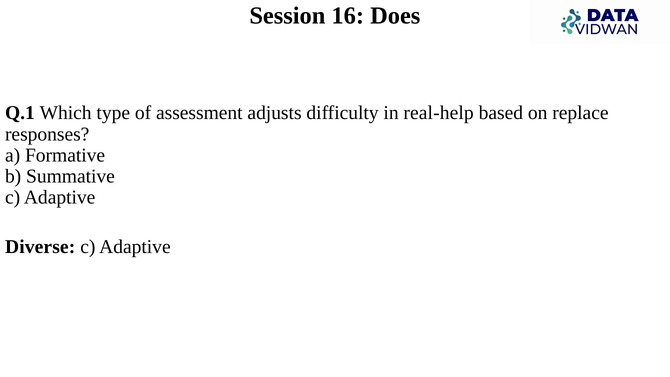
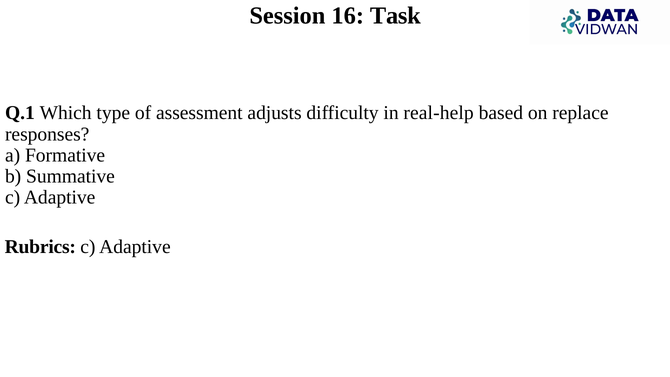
Does: Does -> Task (395, 16)
Diverse: Diverse -> Rubrics (40, 247)
